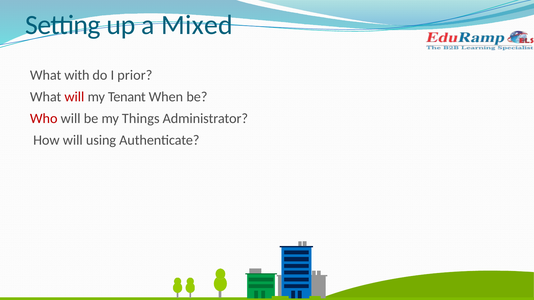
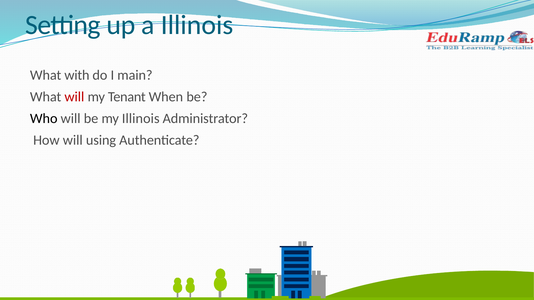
a Mixed: Mixed -> Illinois (197, 25)
prior: prior -> main (135, 75)
Who colour: red -> black (44, 119)
my Things: Things -> Illinois (141, 119)
